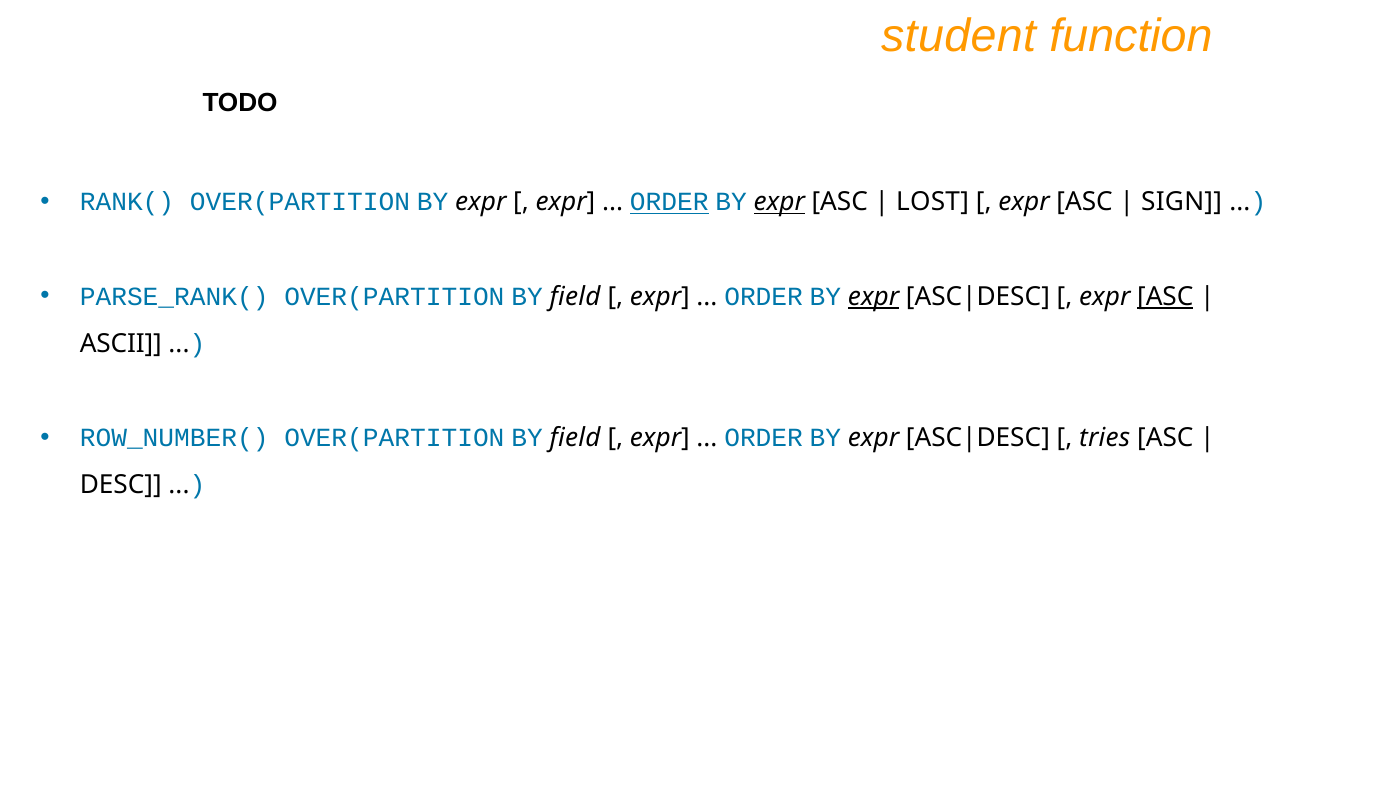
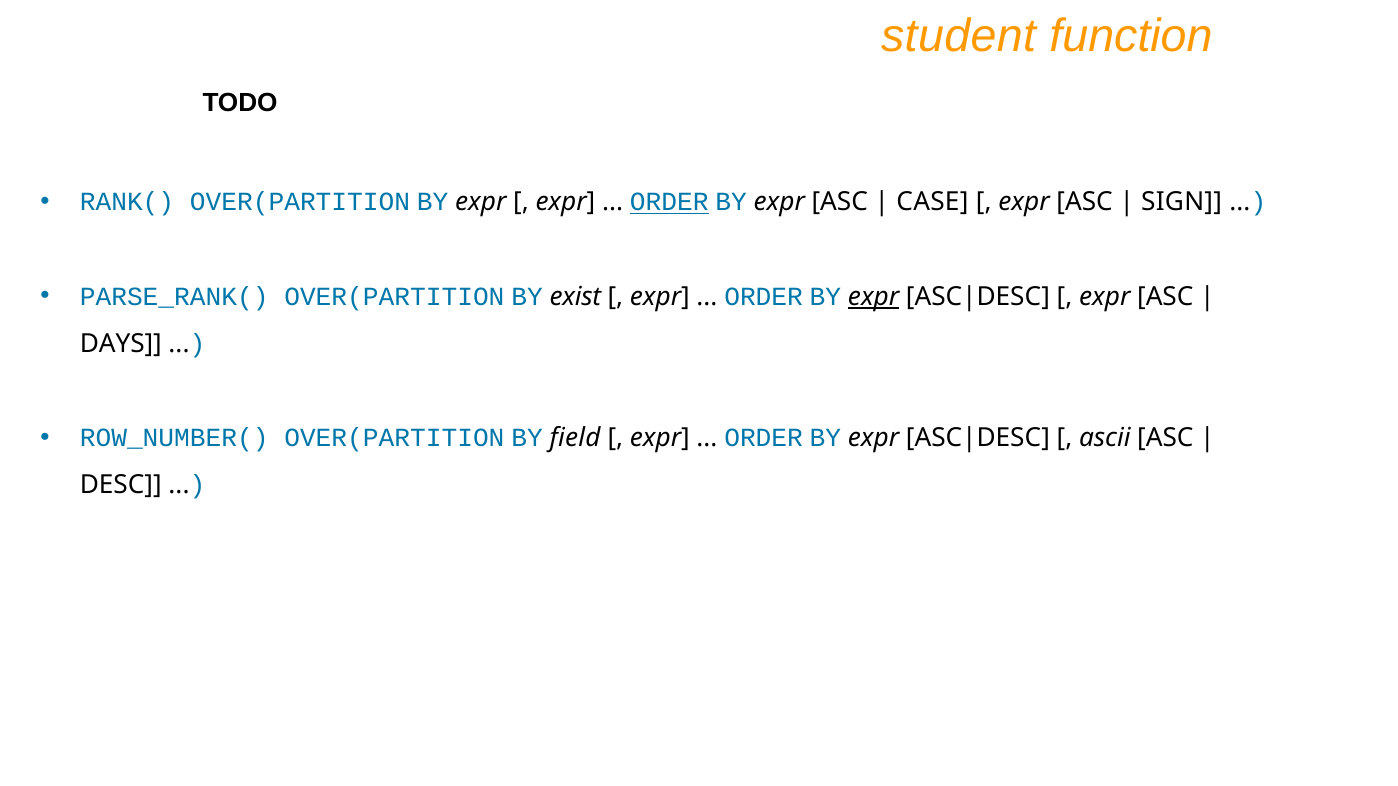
expr underline: present -> none (779, 202)
LOST: LOST -> CASE (932, 202)
field: field -> exist (575, 297)
ASC underline: present -> none (1165, 297)
ASCII: ASCII -> DAYS (121, 344)
tries: tries -> ascii (1105, 438)
